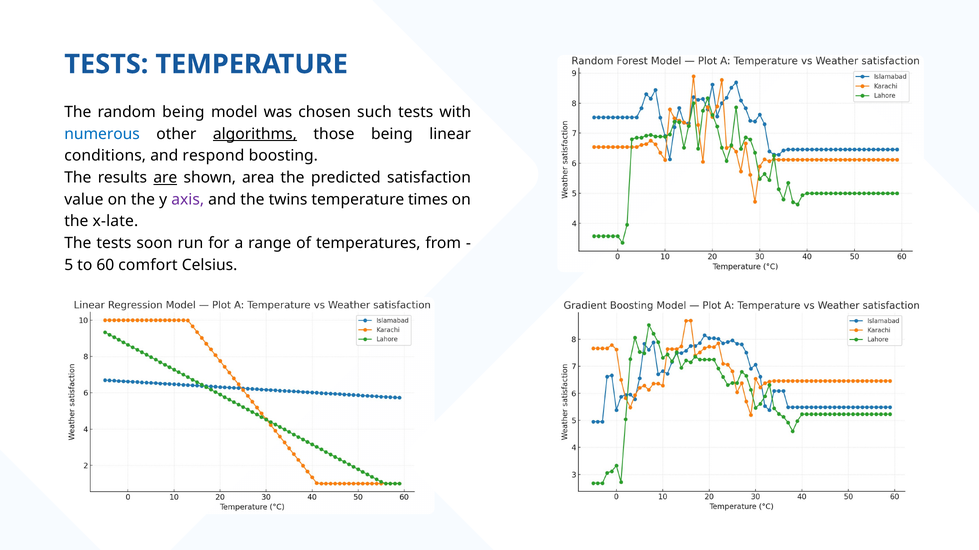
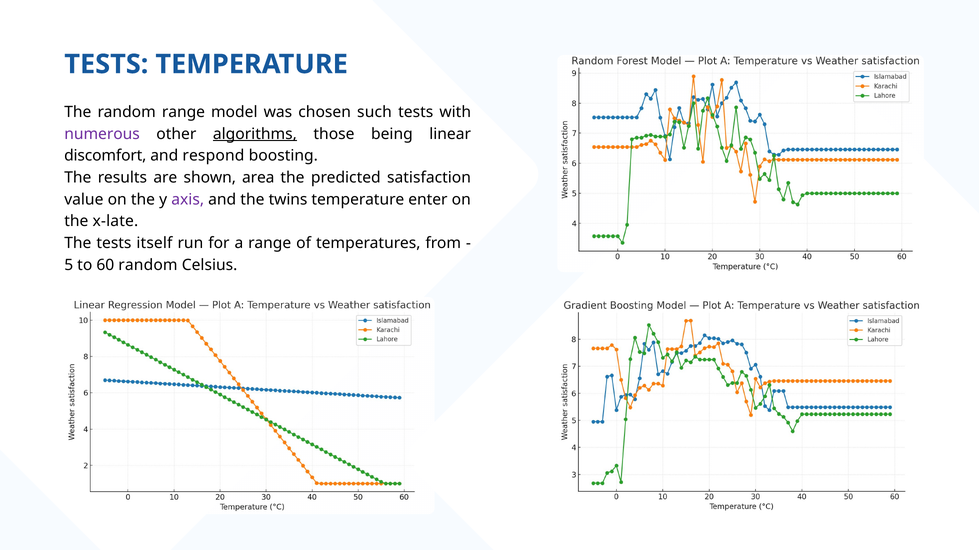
random being: being -> range (183, 112)
numerous colour: blue -> purple (102, 134)
conditions: conditions -> discomfort (105, 156)
are underline: present -> none (165, 178)
times: times -> enter (428, 200)
soon: soon -> itself (154, 243)
60 comfort: comfort -> random (148, 265)
